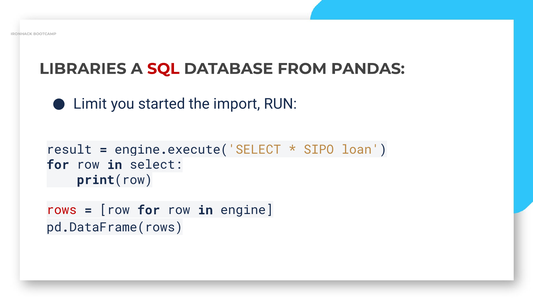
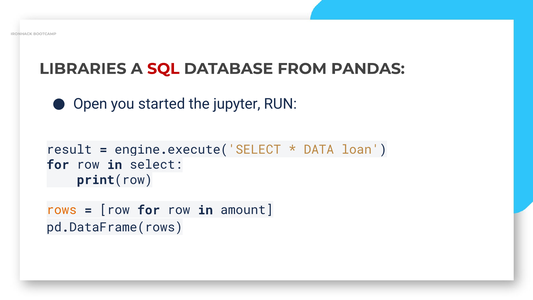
Limit: Limit -> Open (90, 104)
import: import -> jupyter (237, 104)
SIPO: SIPO -> DATA (319, 150)
rows colour: red -> orange (62, 210)
engine: engine -> amount (247, 210)
